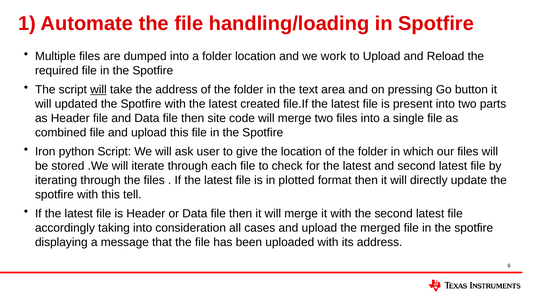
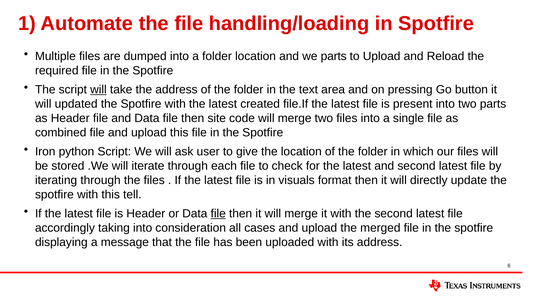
we work: work -> parts (334, 56)
plotted: plotted -> visuals (297, 180)
file underline: none -> present (218, 214)
